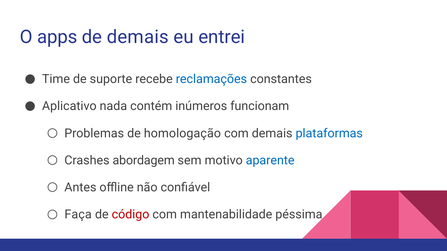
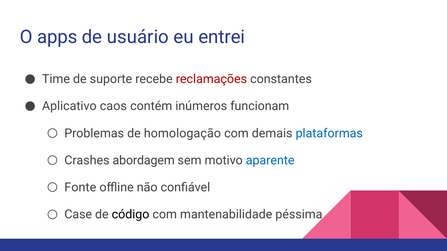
de demais: demais -> usuário (138, 37)
reclamações colour: blue -> red (211, 79)
nada: nada -> caos (113, 106)
Antes: Antes -> Fonte (80, 188)
Faça: Faça -> Case (78, 215)
código colour: red -> black (131, 215)
